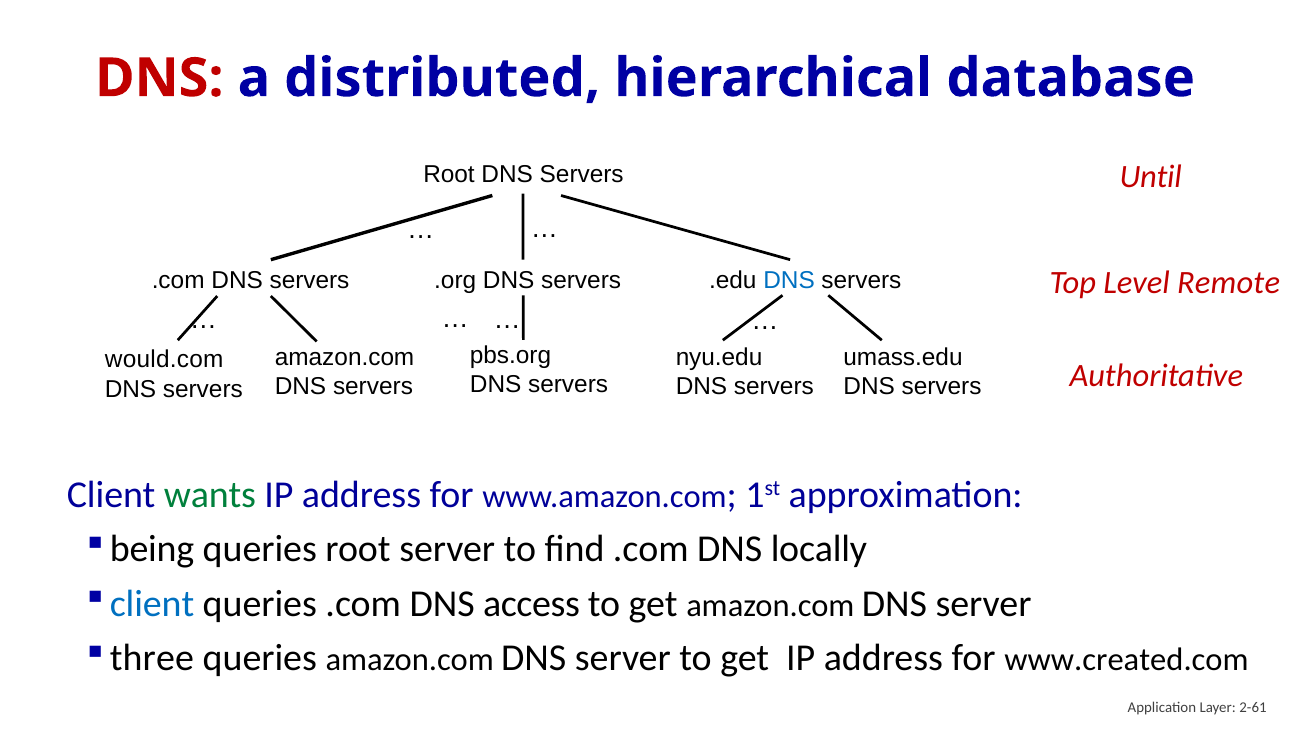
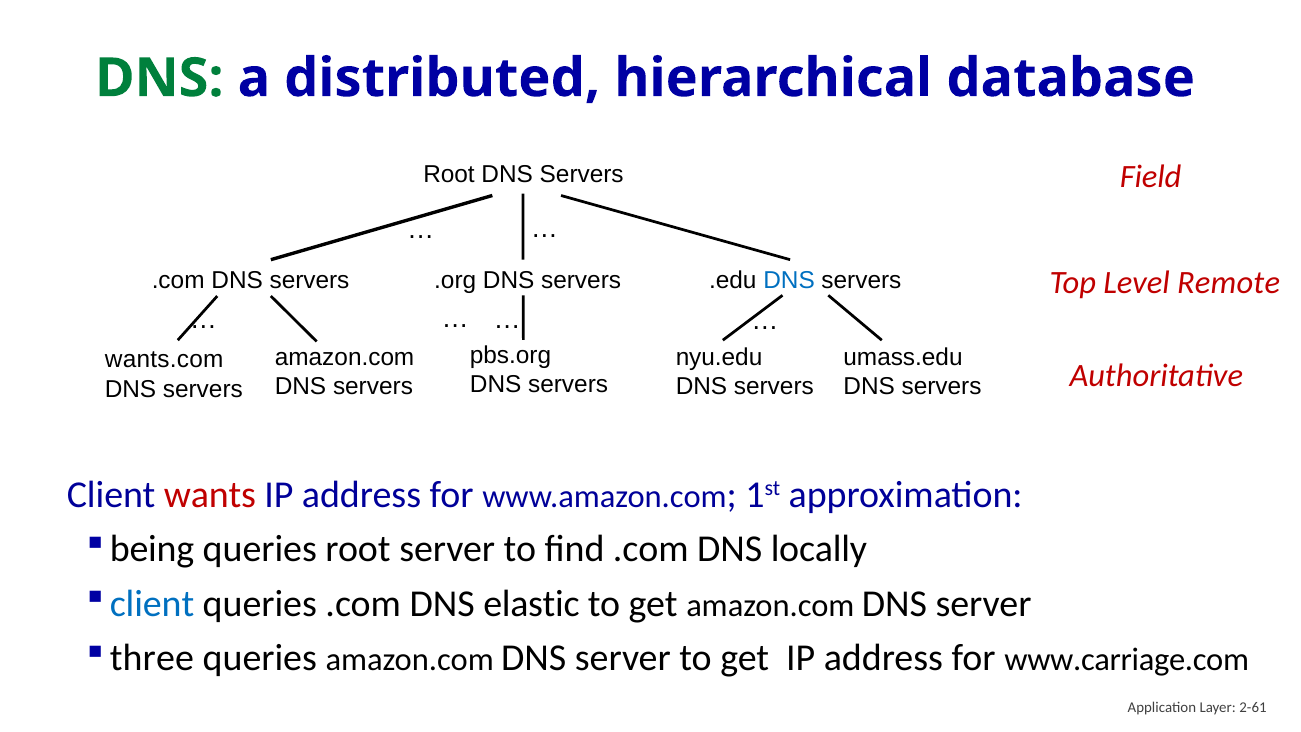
DNS colour: red -> green (159, 78)
Until: Until -> Field (1151, 177)
would.com: would.com -> wants.com (164, 360)
wants colour: green -> red (210, 494)
access: access -> elastic (531, 604)
www.created.com: www.created.com -> www.carriage.com (1127, 660)
